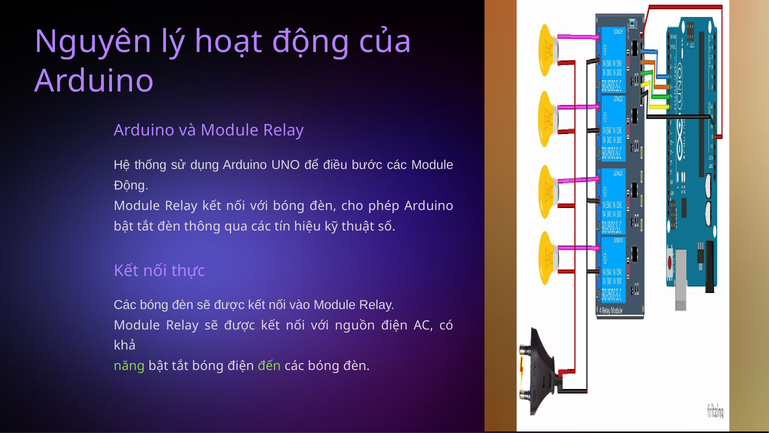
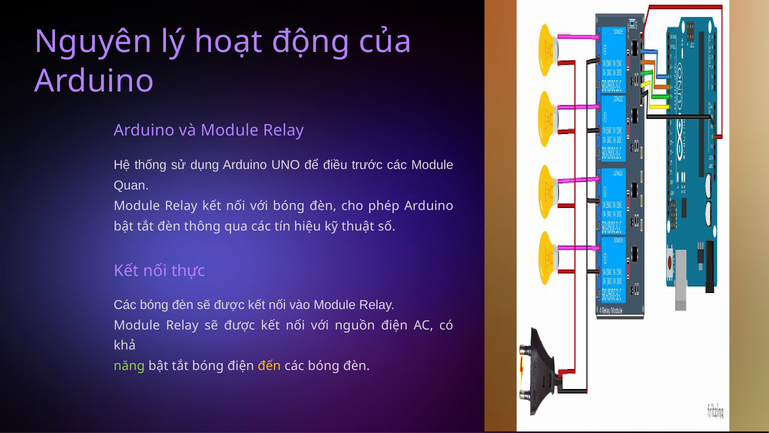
bước: bước -> trước (367, 165)
Động: Động -> Quan (131, 185)
đến colour: light green -> yellow (269, 366)
